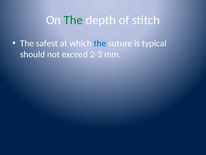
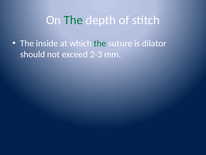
safest: safest -> inside (47, 43)
the colour: blue -> green (100, 43)
typical: typical -> dilator (154, 43)
